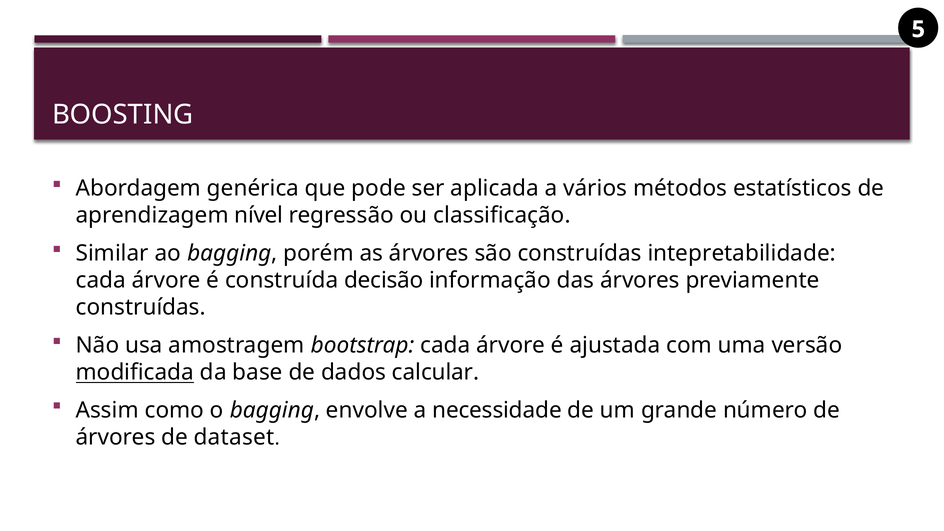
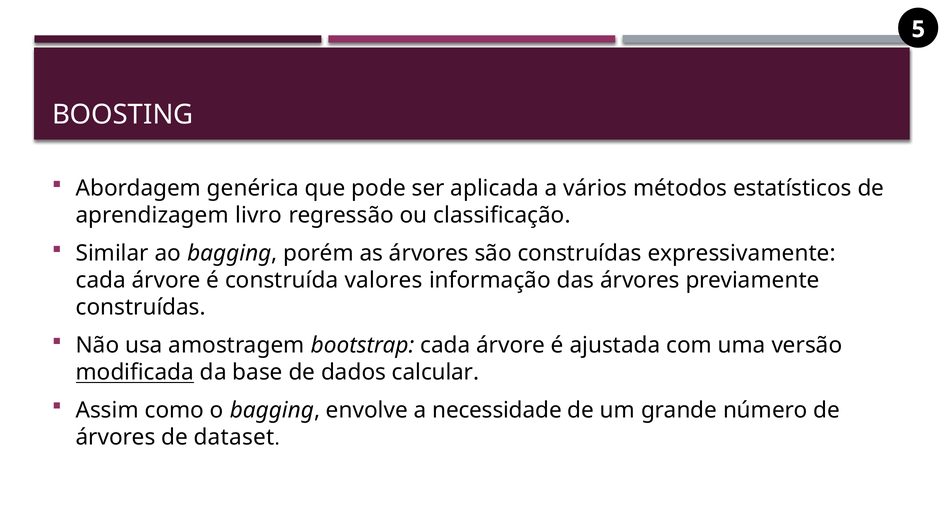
nível: nível -> livro (259, 216)
intepretabilidade: intepretabilidade -> expressivamente (742, 253)
decisão: decisão -> valores (384, 280)
